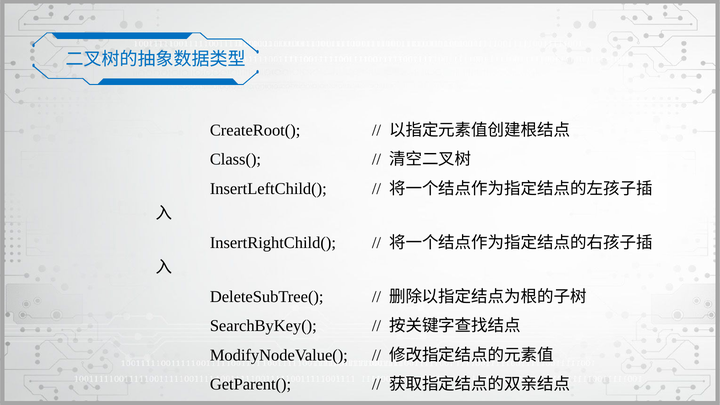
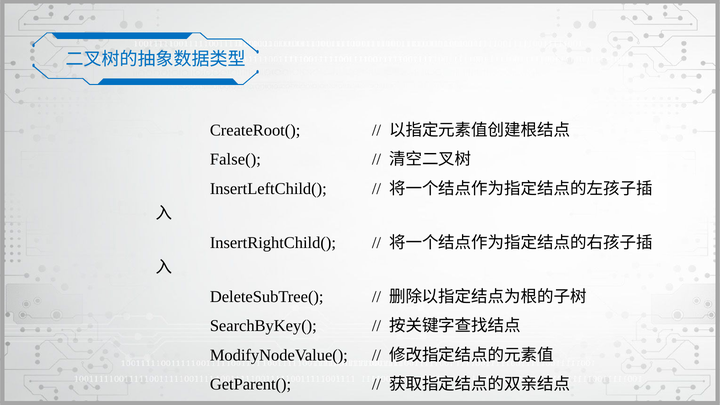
Class(: Class( -> False( (235, 159)
